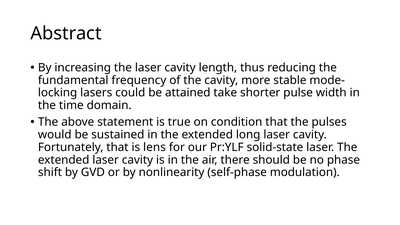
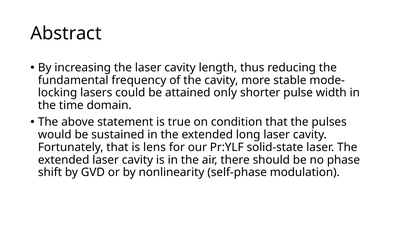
take: take -> only (225, 93)
